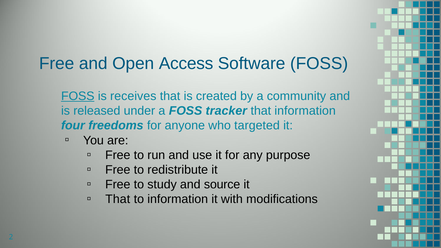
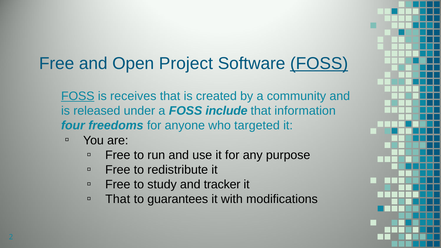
Access: Access -> Project (186, 63)
FOSS underline: none -> present (319, 63)
tracker: tracker -> include (226, 111)
source: source -> tracker (222, 184)
to information: information -> guarantees (178, 199)
